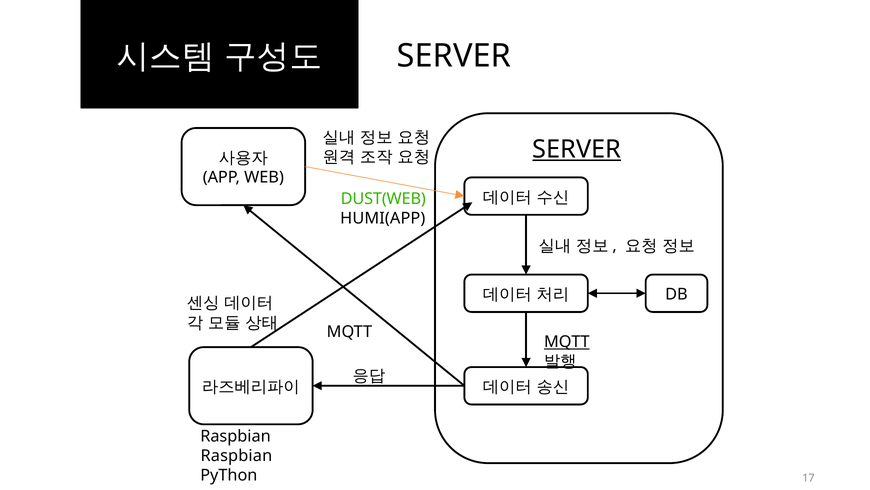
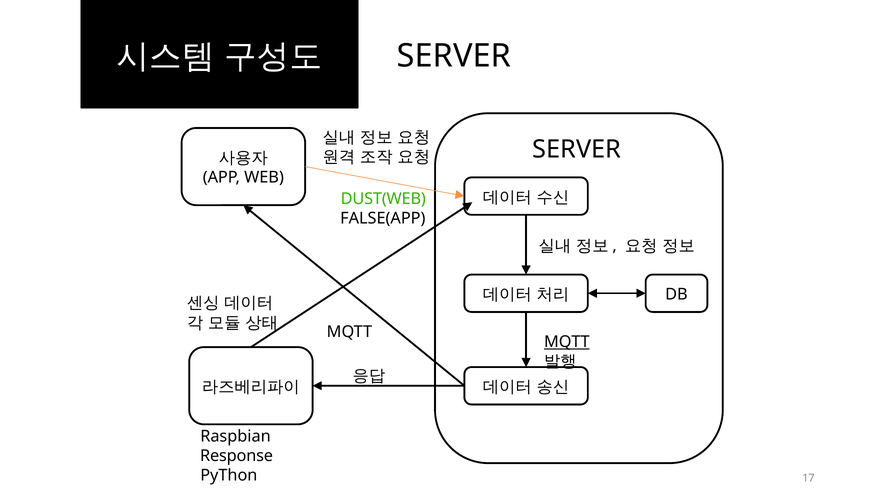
SERVER underline: present -> none (577, 149)
HUMI(APP: HUMI(APP -> FALSE(APP (383, 218)
Raspbian: Raspbian -> Response (237, 455)
